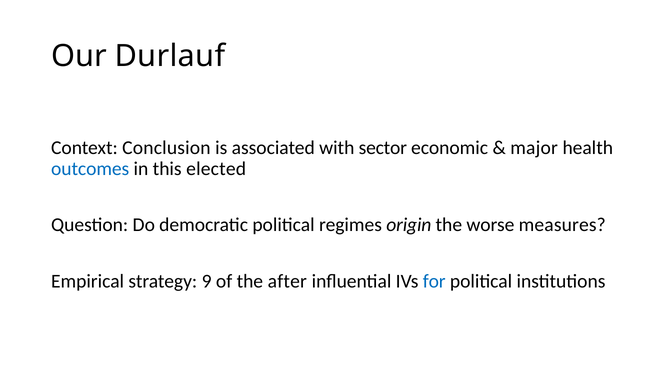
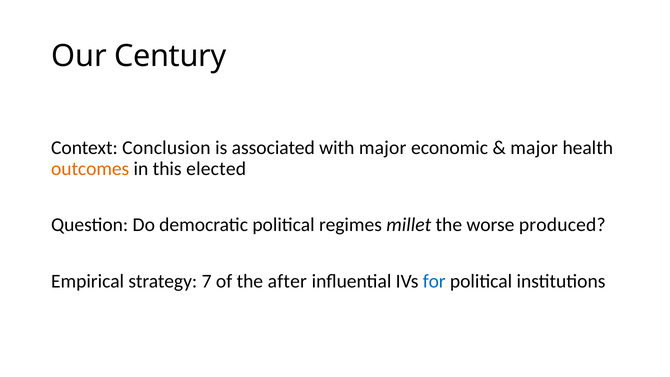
Durlauf: Durlauf -> Century (170, 56)
with sector: sector -> major (383, 148)
outcomes colour: blue -> orange (90, 169)
origin: origin -> millet (409, 225)
measures: measures -> produced (562, 225)
9: 9 -> 7 (207, 281)
